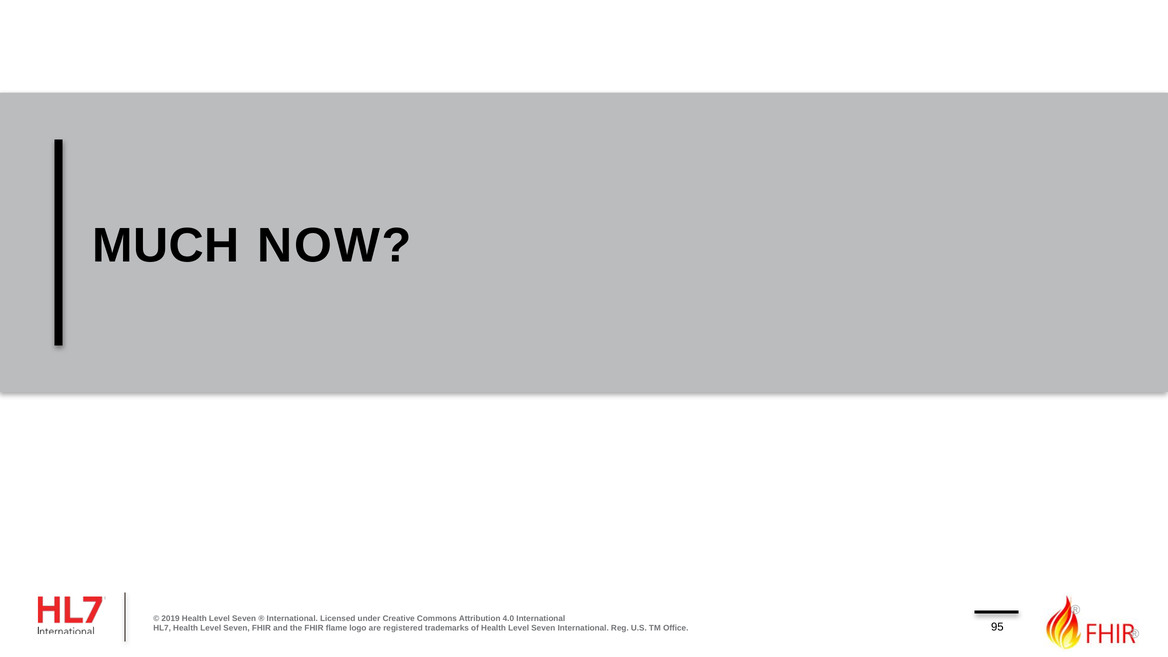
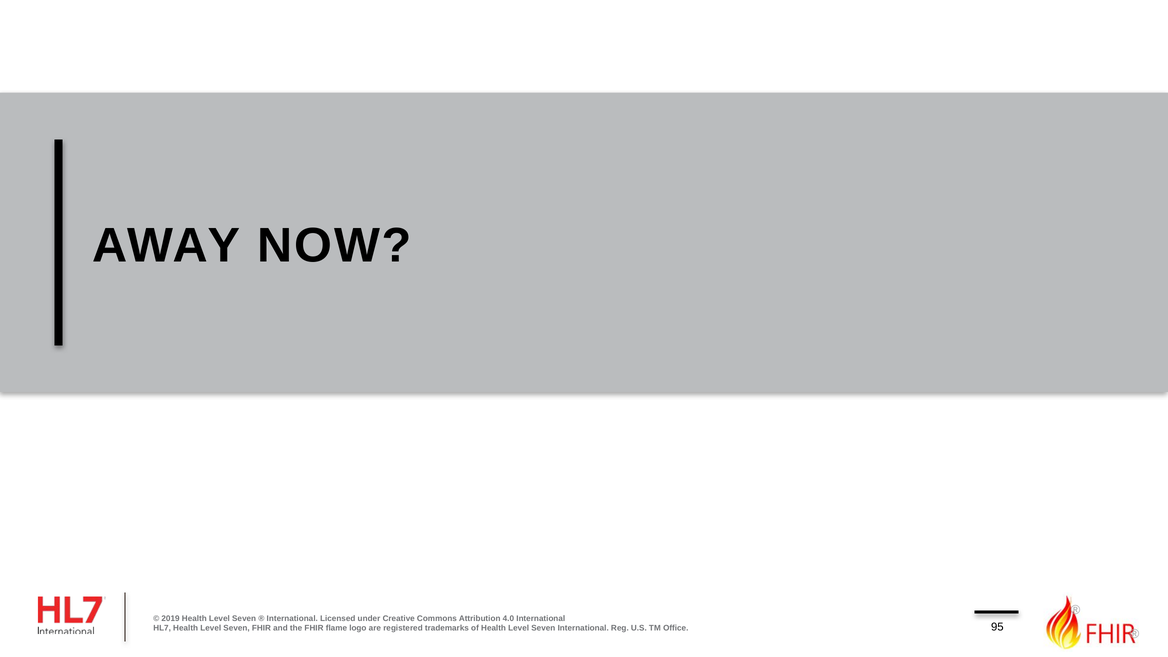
MUCH: MUCH -> AWAY (166, 246)
